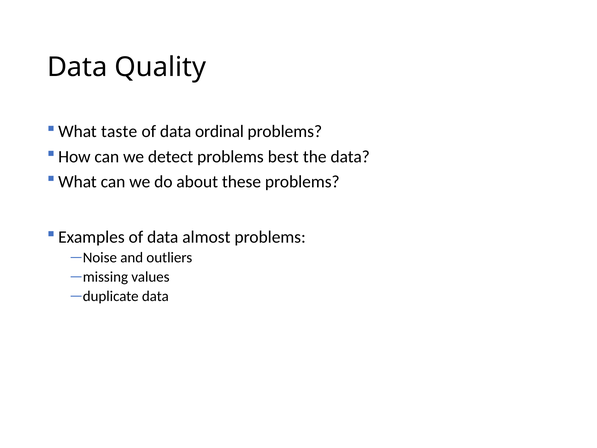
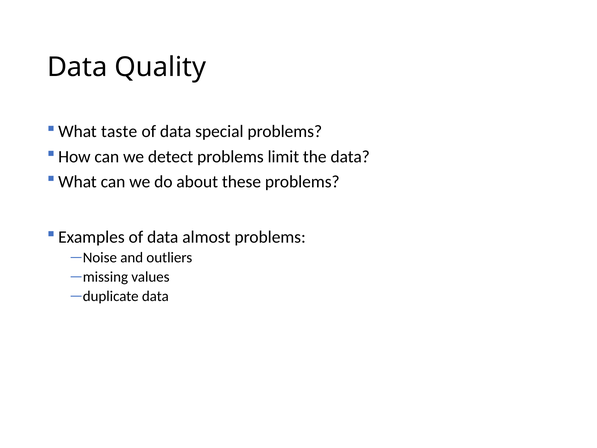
ordinal: ordinal -> special (219, 131)
best: best -> limit (283, 157)
